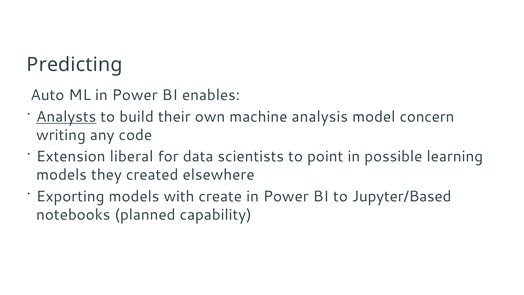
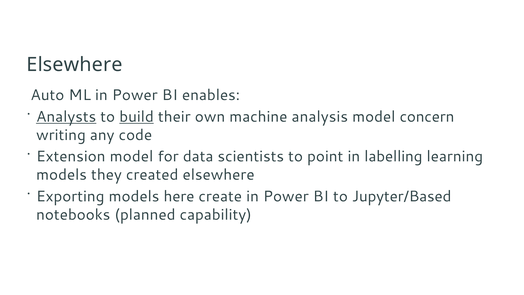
Predicting: Predicting -> Elsewhere (75, 64)
build underline: none -> present (137, 117)
Extension liberal: liberal -> model (132, 156)
possible: possible -> labelling (393, 156)
with: with -> here (179, 196)
